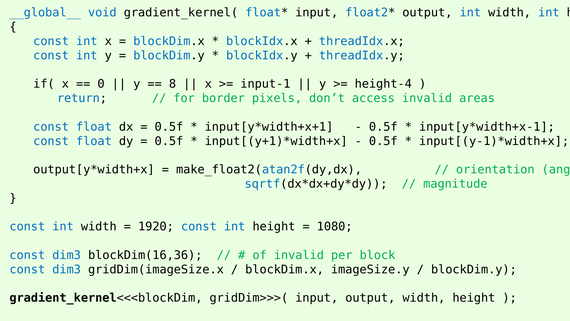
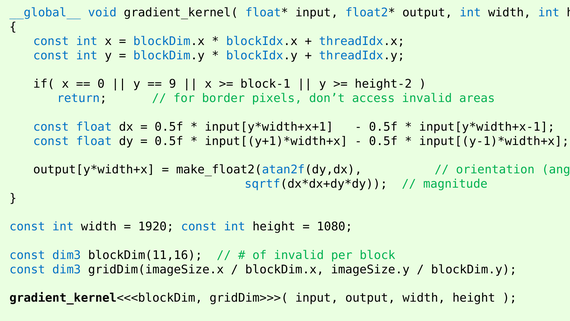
8: 8 -> 9 (173, 84)
input-1: input-1 -> block-1 (265, 84)
height-4: height-4 -> height-2 (383, 84)
blockDim(16,36: blockDim(16,36 -> blockDim(11,16 (145, 255)
